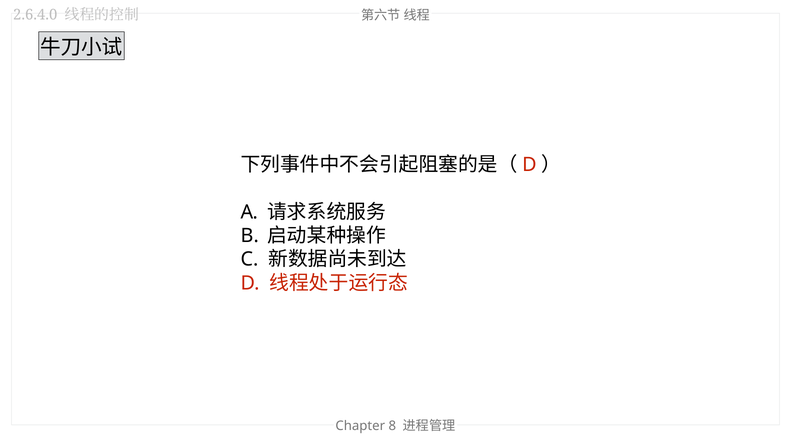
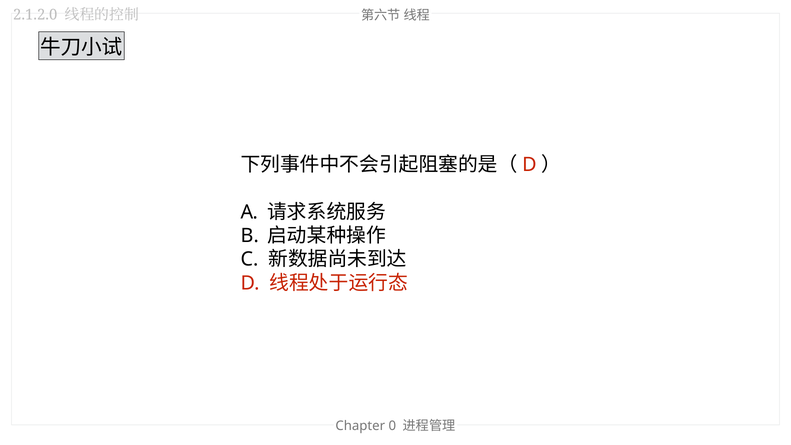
2.6.4.0: 2.6.4.0 -> 2.1.2.0 (35, 15)
8: 8 -> 0 (392, 426)
